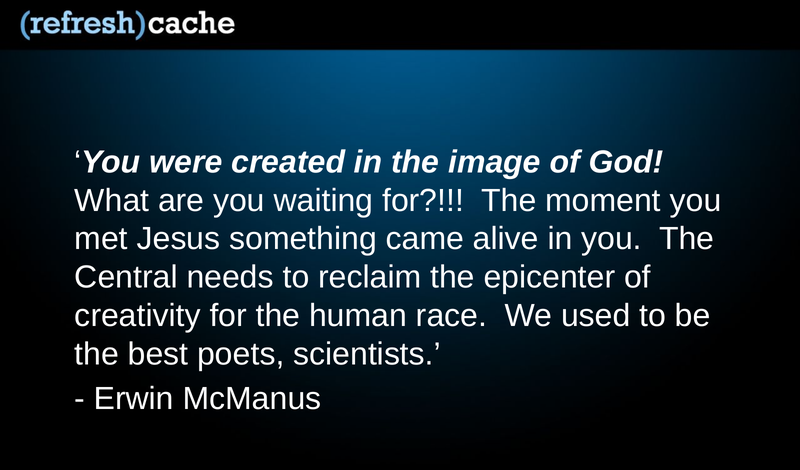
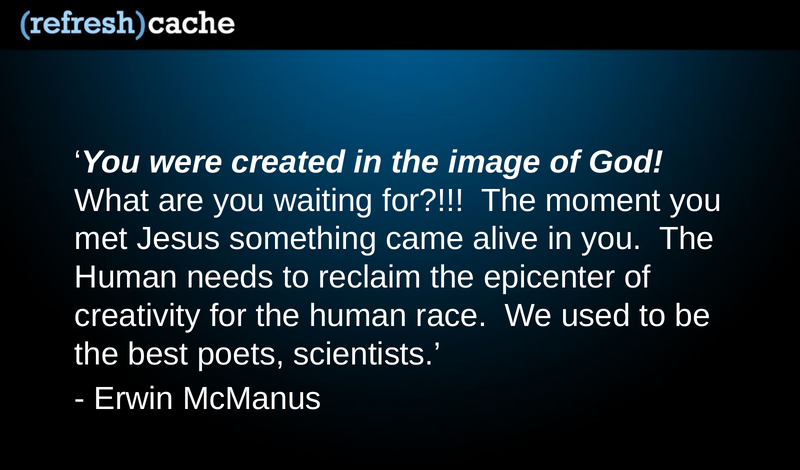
Central: Central -> Human (126, 278)
